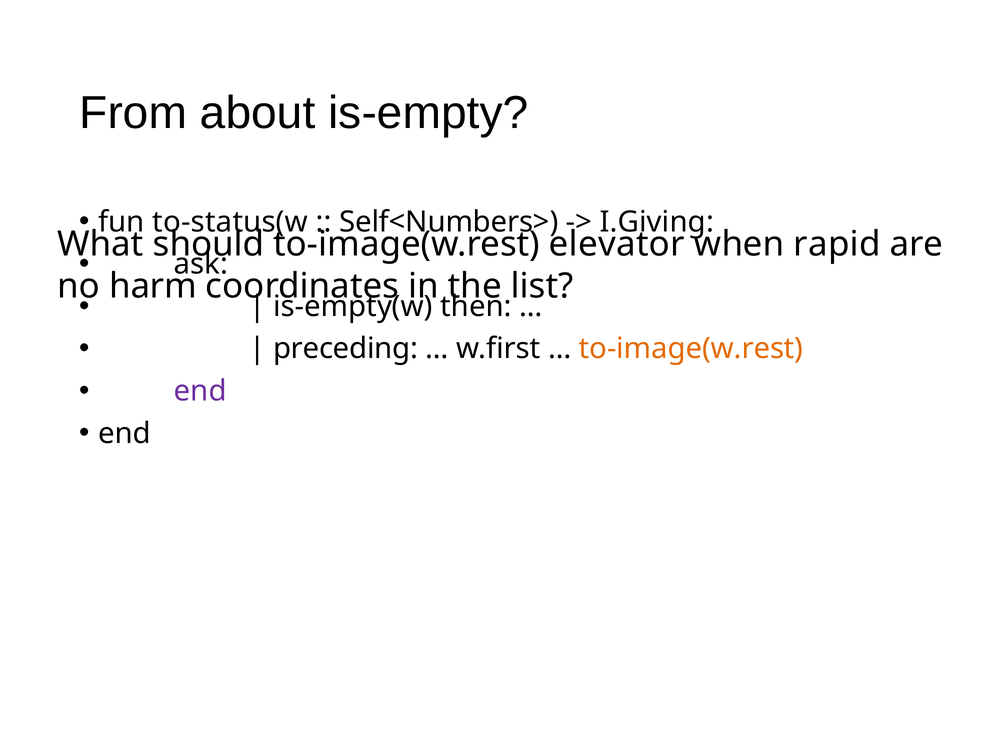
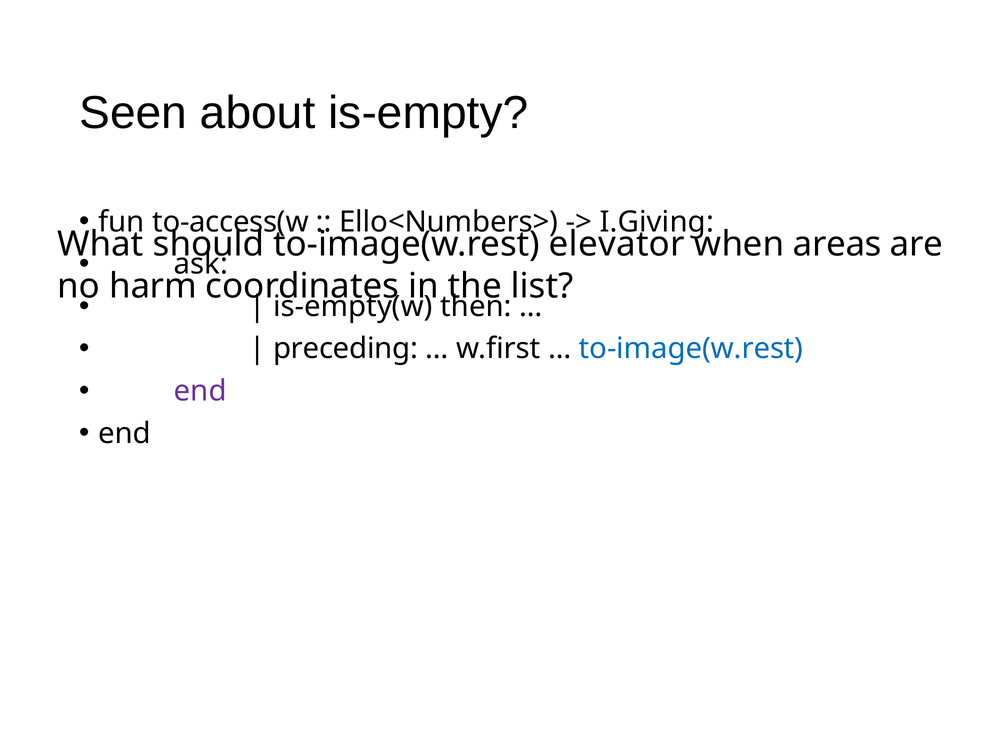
From: From -> Seen (133, 113)
to-status(w: to-status(w -> to-access(w (230, 222)
Self<Numbers>: Self<Numbers> -> Ello<Numbers> (449, 222)
rapid: rapid -> areas (837, 244)
to-image(w.rest colour: orange -> blue (691, 349)
